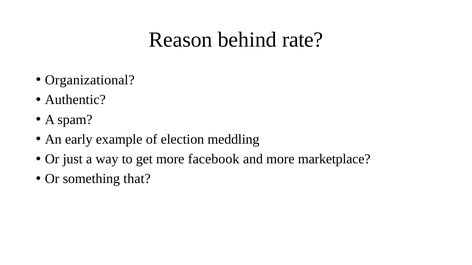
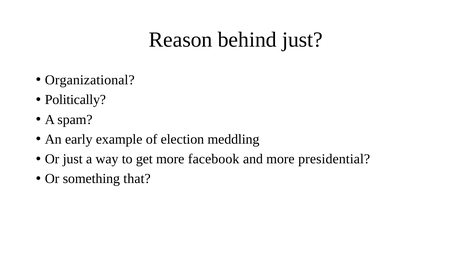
behind rate: rate -> just (302, 40)
Authentic: Authentic -> Politically (75, 100)
marketplace: marketplace -> presidential (334, 159)
